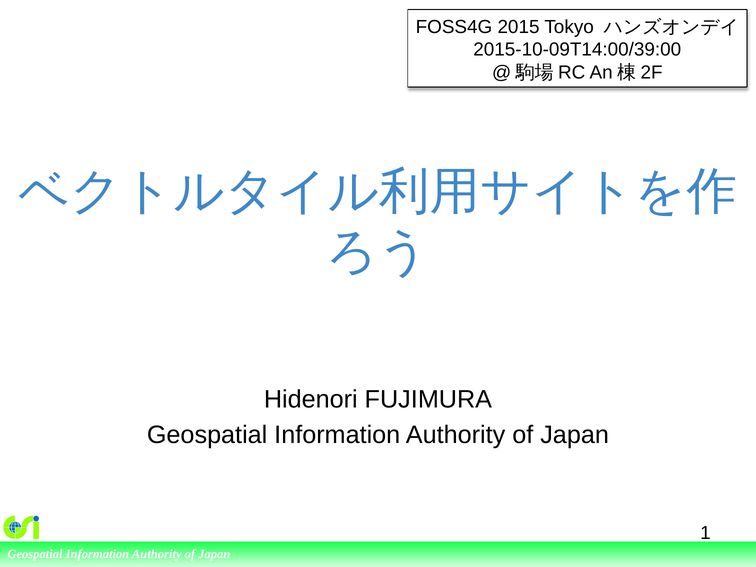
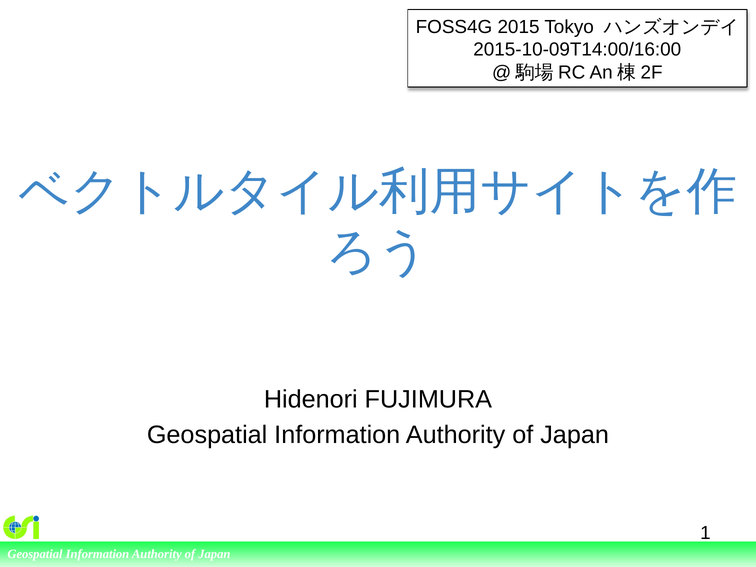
2015-10-09T14:00/39:00: 2015-10-09T14:00/39:00 -> 2015-10-09T14:00/16:00 (577, 50)
